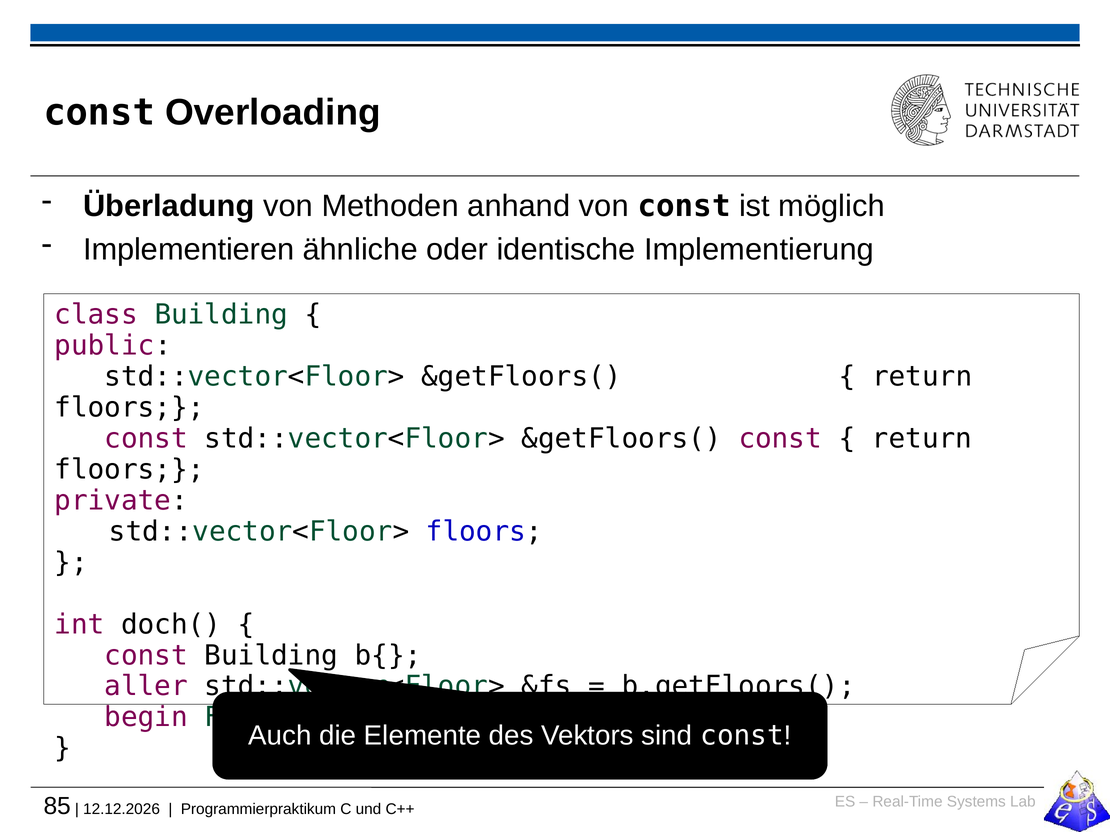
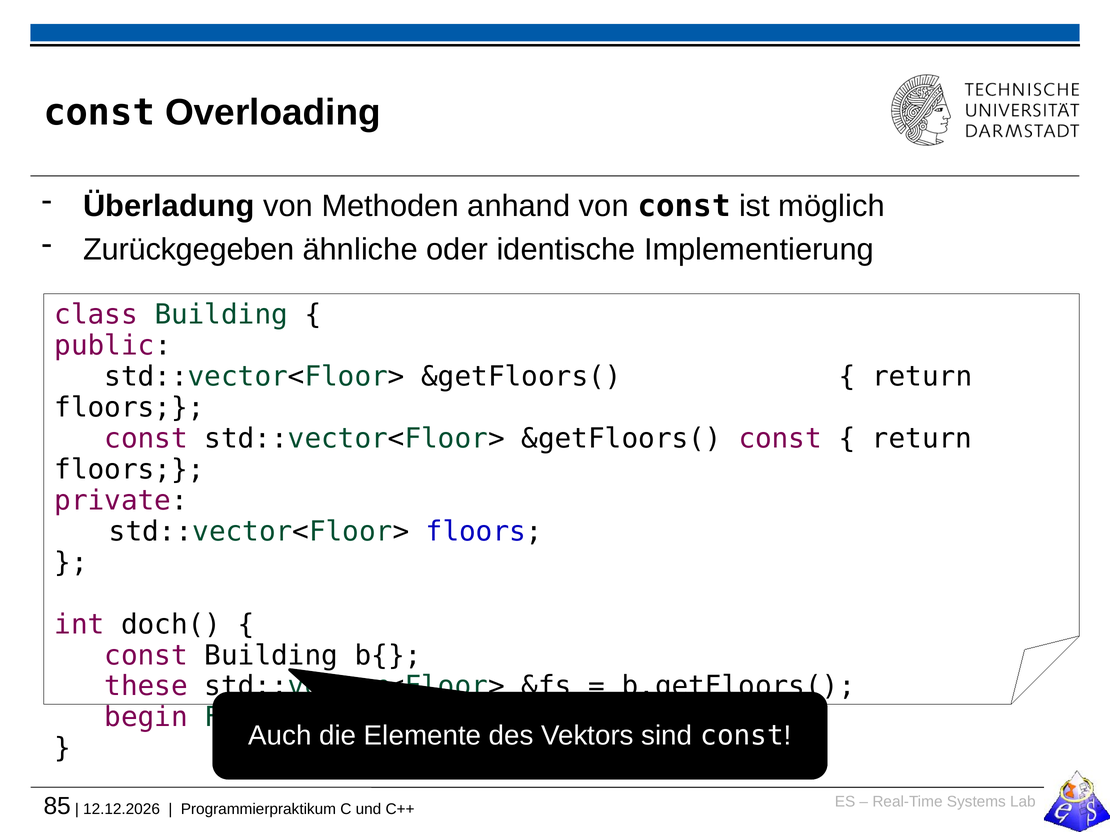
Implementieren: Implementieren -> Zurückgegeben (189, 250)
aller: aller -> these (146, 687)
